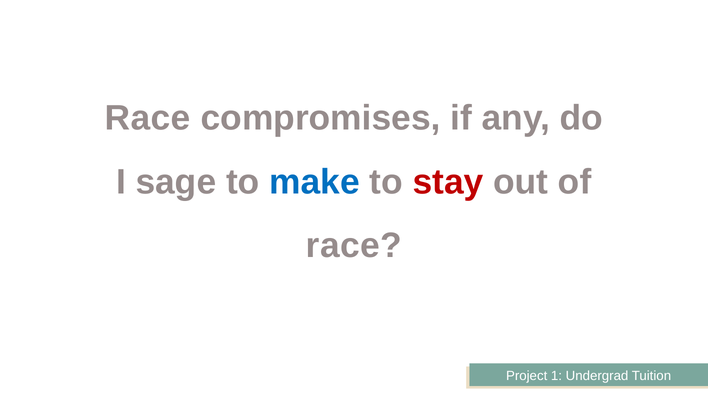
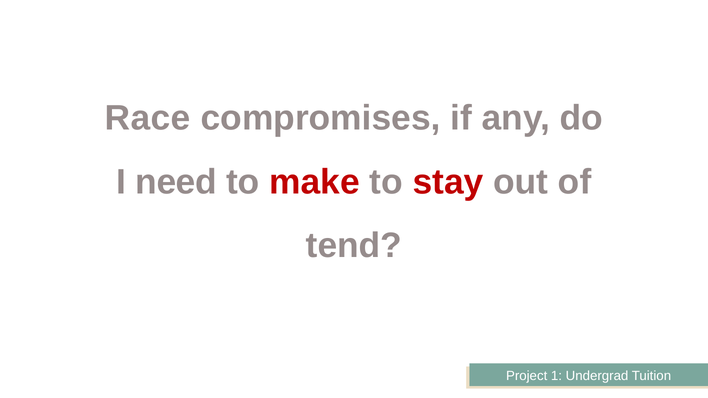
sage: sage -> need (176, 182)
make colour: blue -> red (314, 182)
race: race -> tend (354, 246)
